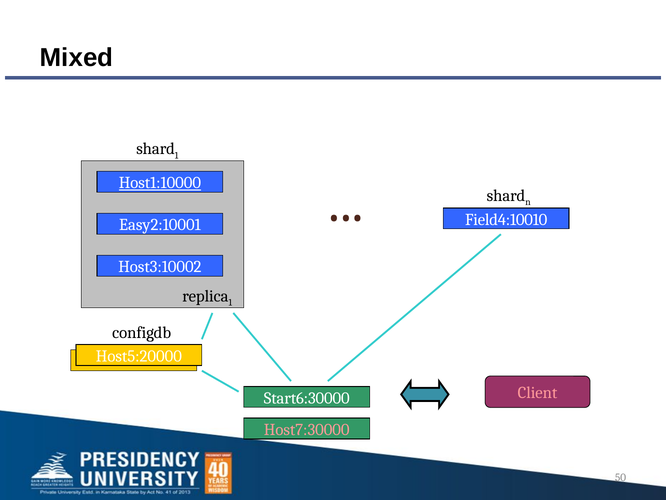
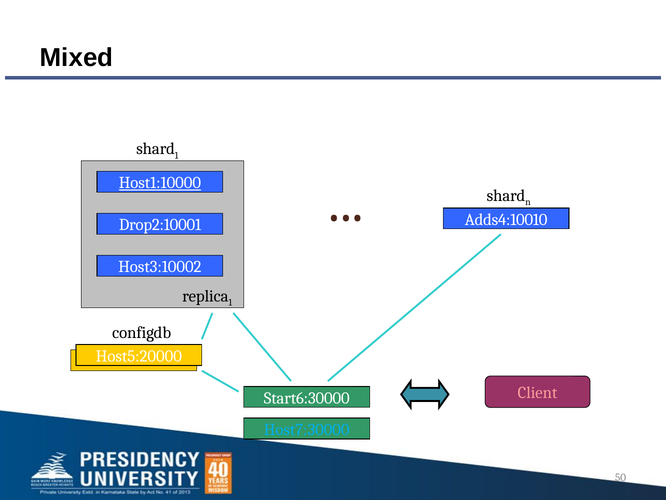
Field4:10010: Field4:10010 -> Adds4:10010 (506, 219)
Easy2:10001: Easy2:10001 -> Drop2:10001 (160, 225)
Host7:30000 colour: pink -> light blue (307, 429)
